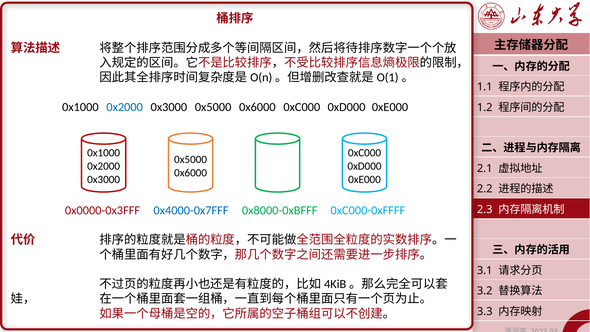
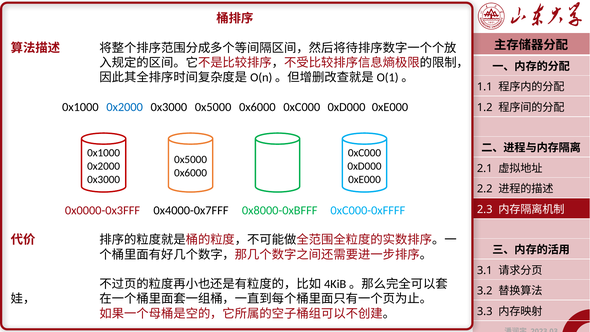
0x4000-0x7FFF colour: blue -> black (191, 210)
